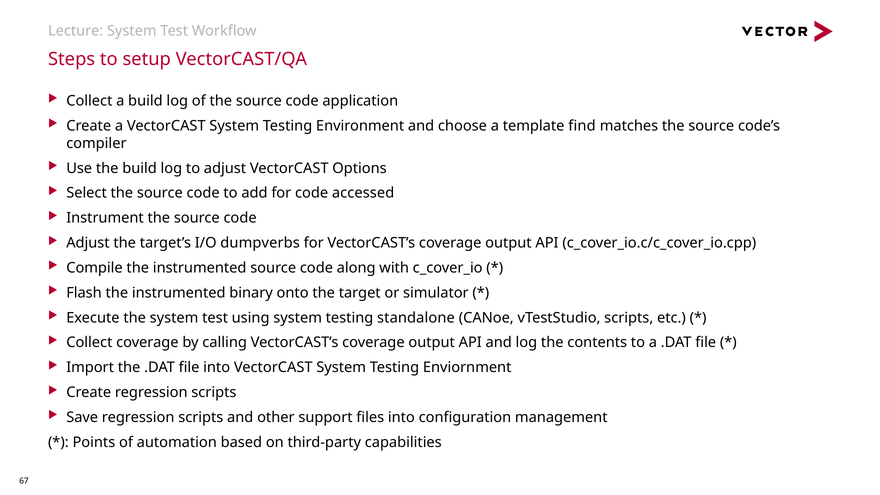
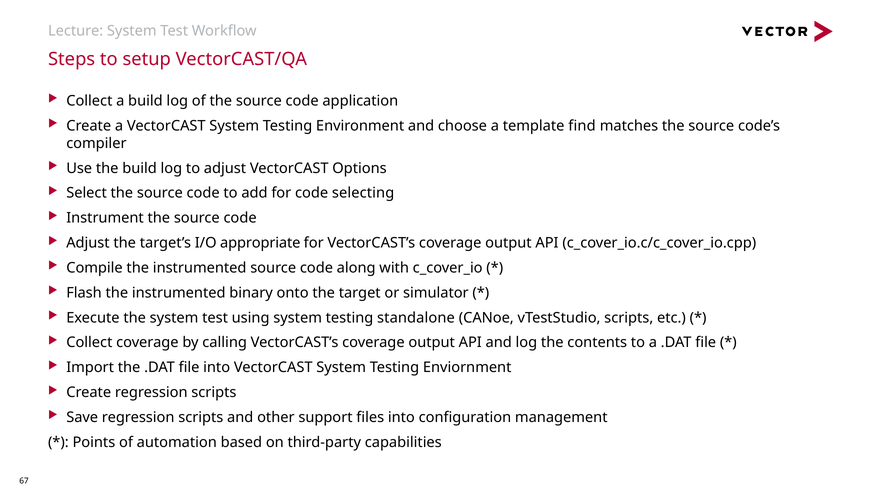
accessed: accessed -> selecting (363, 193)
dumpverbs: dumpverbs -> appropriate (260, 243)
